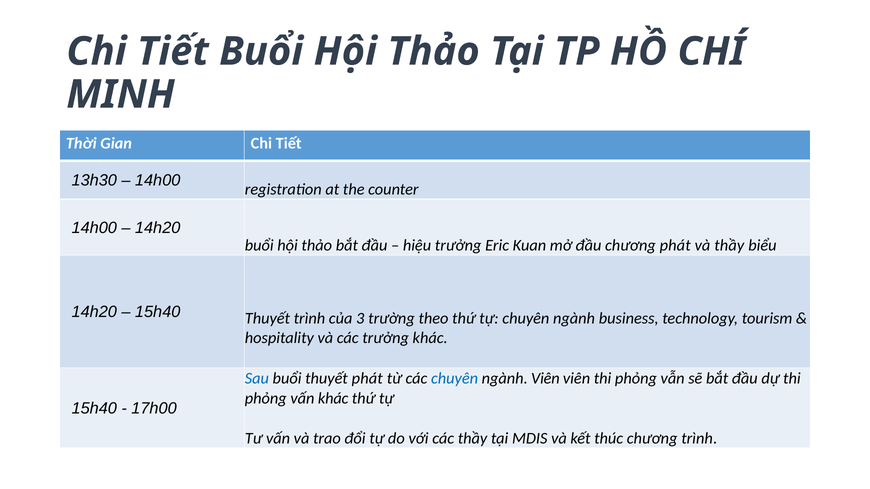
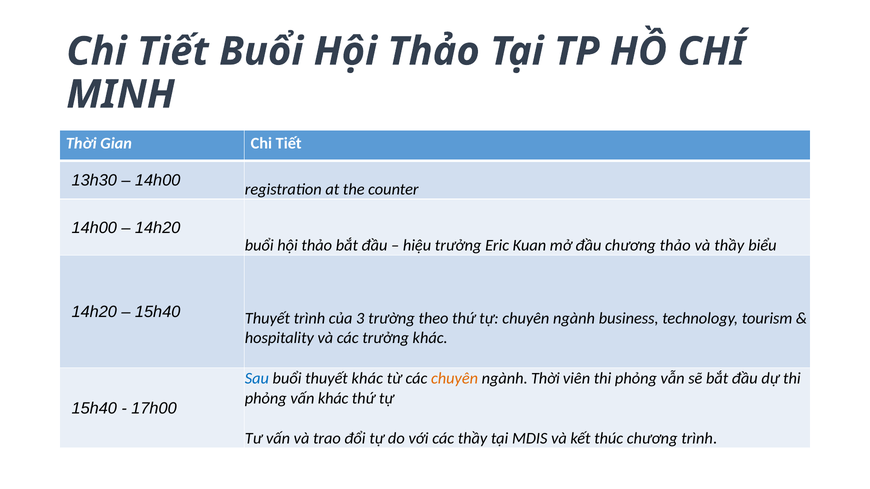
chương phát: phát -> thảo (675, 246)
thuyết phát: phát -> khác (367, 379)
chuyên colour: blue -> orange (455, 379)
ngành Viên: Viên -> Thời (545, 379)
